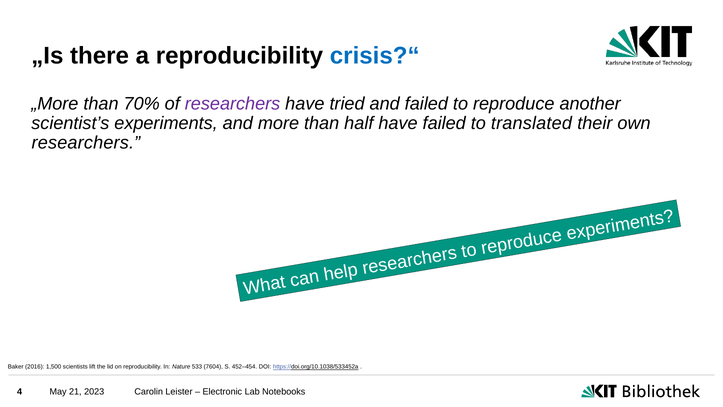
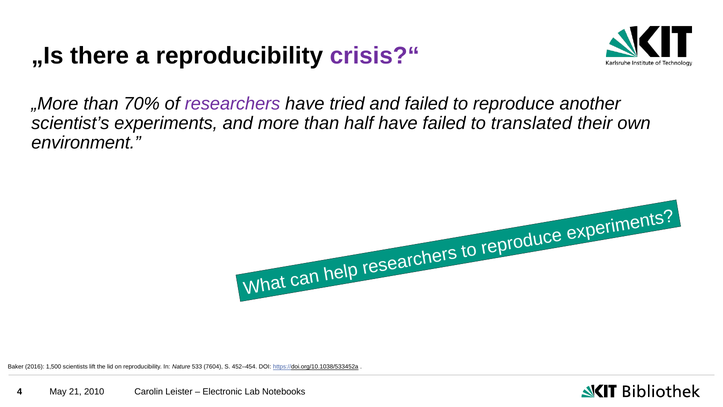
crisis?“ colour: blue -> purple (375, 56)
researchers: researchers -> environment (86, 143)
2023: 2023 -> 2010 (94, 392)
